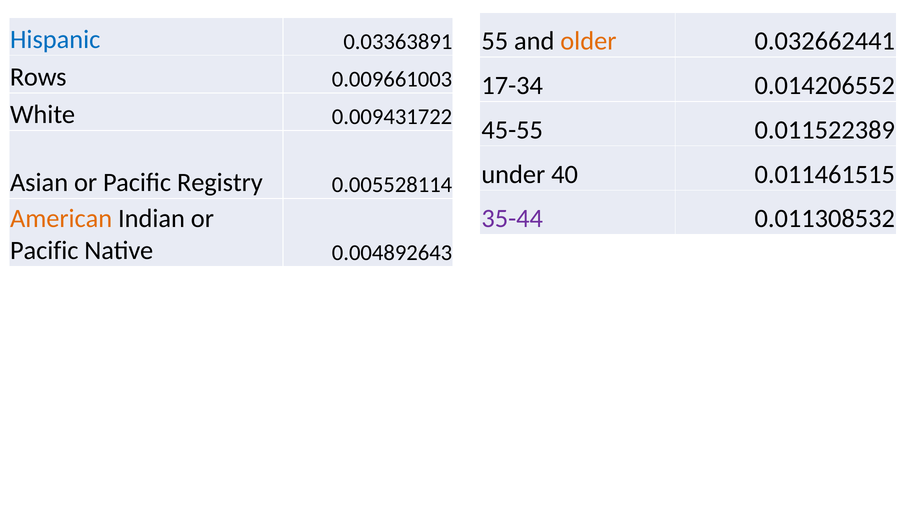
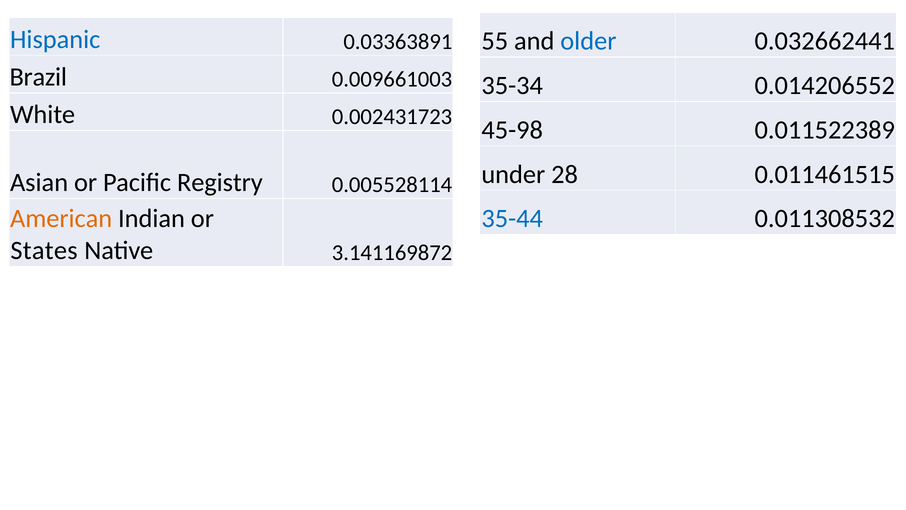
older colour: orange -> blue (588, 41)
Rows: Rows -> Brazil (38, 77)
17-34: 17-34 -> 35-34 (512, 86)
0.009431722: 0.009431722 -> 0.002431723 (392, 117)
45-55: 45-55 -> 45-98 (512, 130)
40: 40 -> 28 (565, 174)
35-44 colour: purple -> blue (512, 219)
Pacific: Pacific -> States (44, 251)
0.004892643: 0.004892643 -> 3.141169872 (392, 253)
